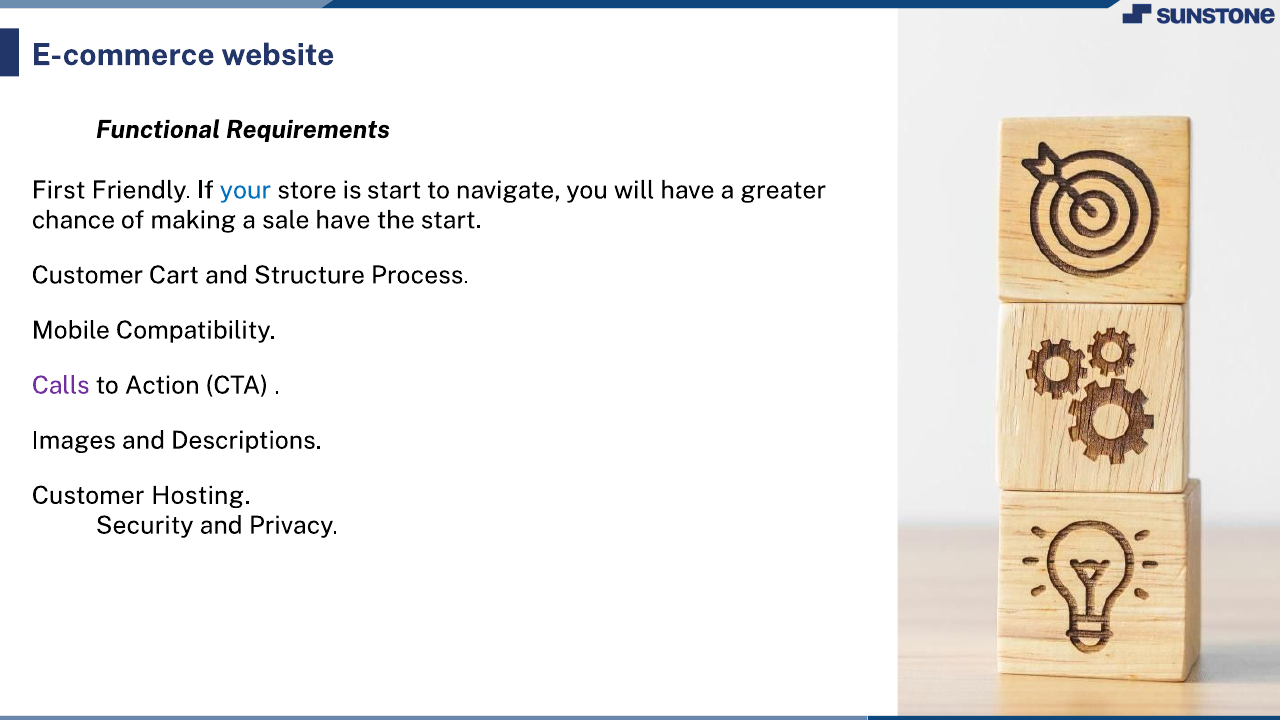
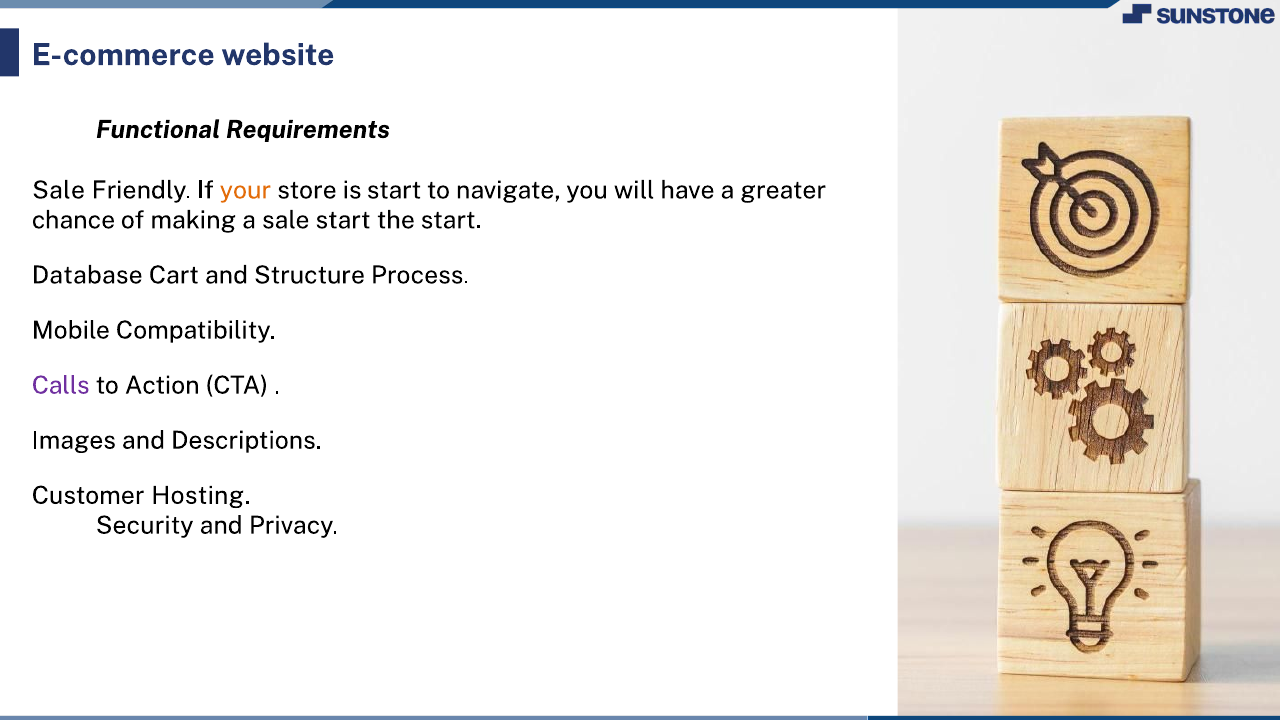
First: First -> Sale (59, 190)
your colour: blue -> orange (245, 190)
sale have: have -> start (343, 220)
Customer: Customer -> Database (87, 275)
